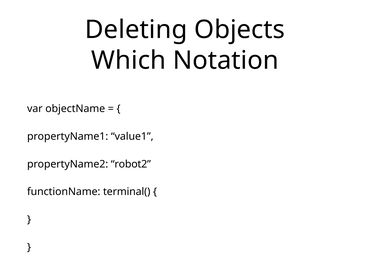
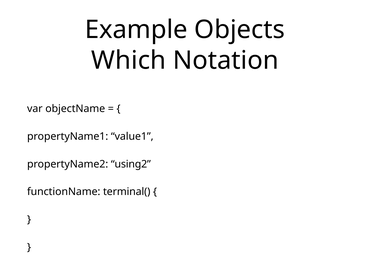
Deleting: Deleting -> Example (136, 30)
robot2: robot2 -> using2 (131, 164)
